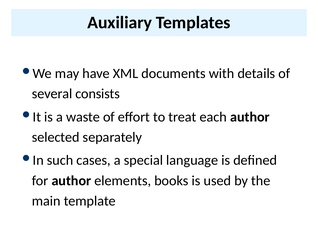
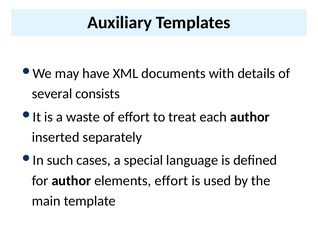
selected: selected -> inserted (56, 137)
elements books: books -> effort (171, 181)
